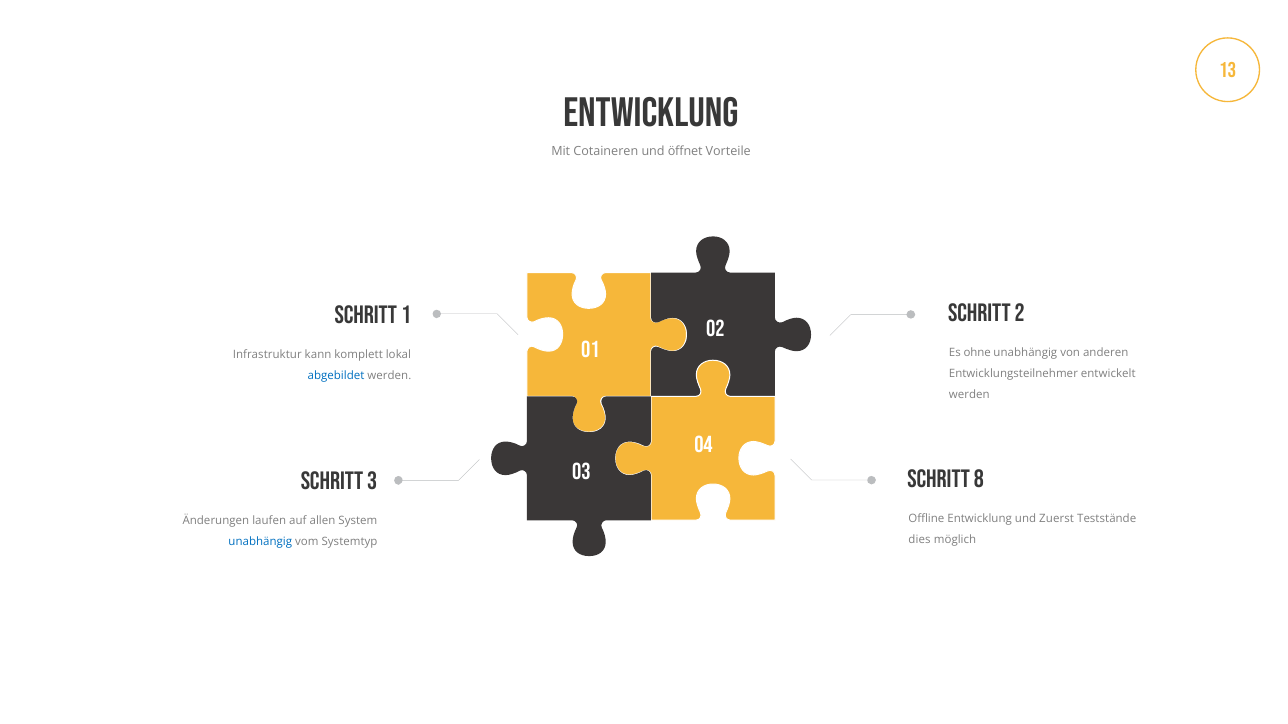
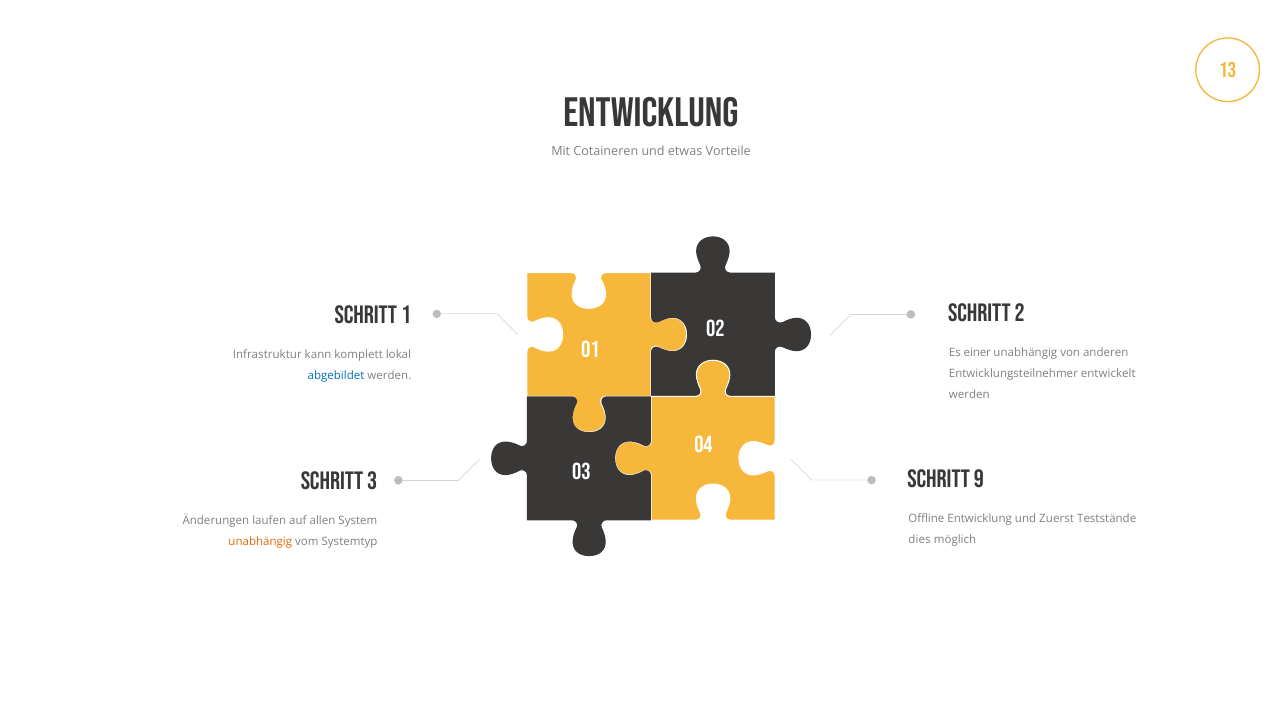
öffnet: öffnet -> etwas (685, 152)
ohne: ohne -> einer (977, 353)
8: 8 -> 9 (979, 480)
unabhängig colour: blue -> orange (260, 542)
